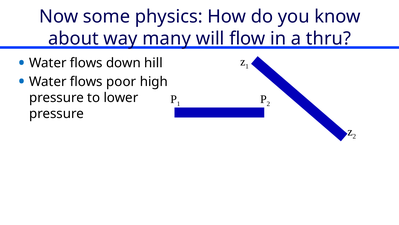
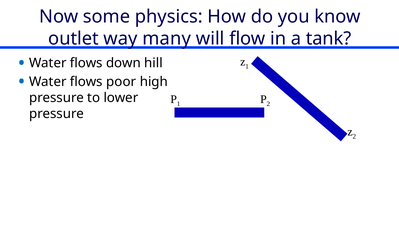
about: about -> outlet (73, 38)
thru: thru -> tank (329, 38)
